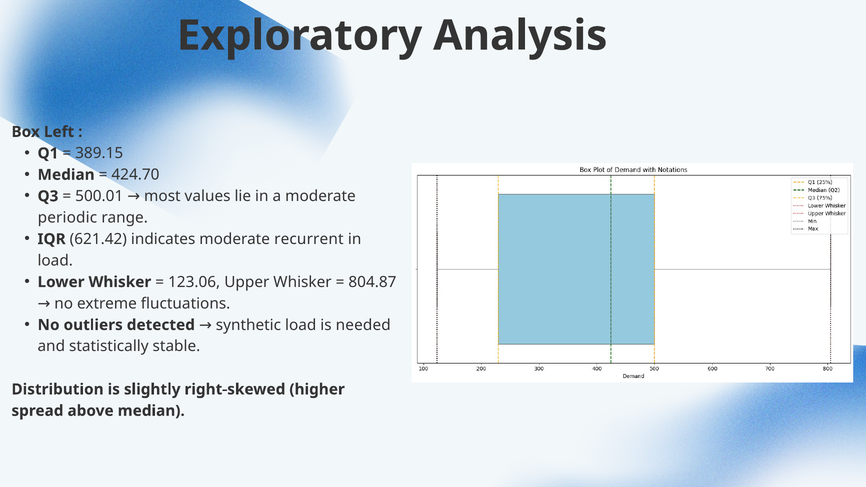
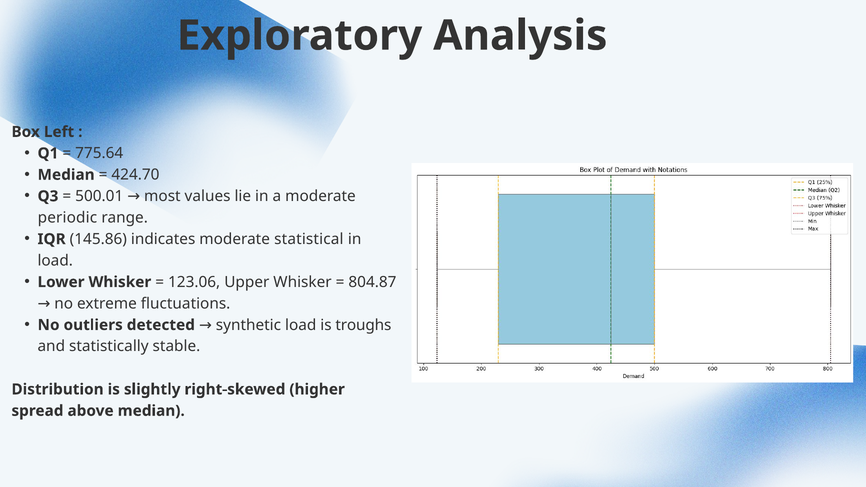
389.15: 389.15 -> 775.64 (99, 153)
621.42: 621.42 -> 145.86 (98, 239)
recurrent: recurrent -> statistical (309, 239)
needed: needed -> troughs (363, 325)
